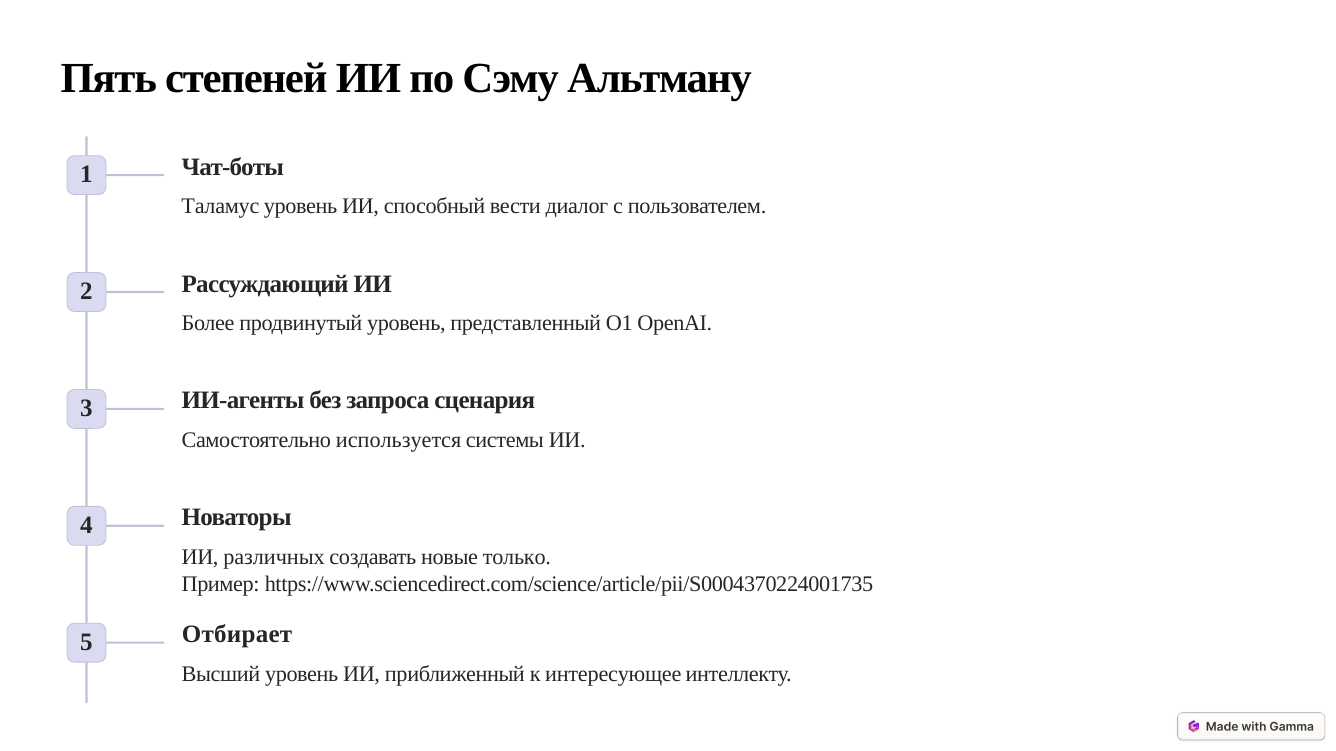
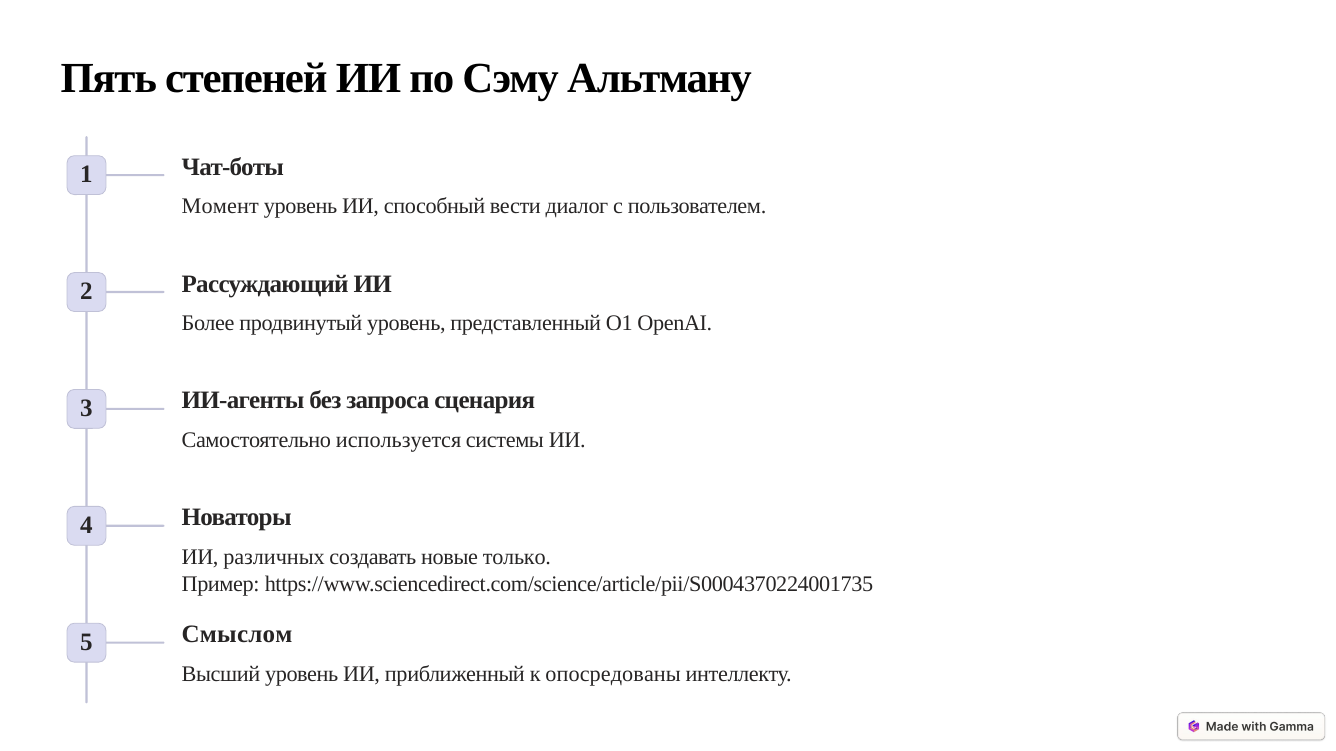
Таламус: Таламус -> Момент (220, 206)
Отбирает: Отбирает -> Смыслом (237, 635)
интересующее: интересующее -> опосредованы (613, 674)
